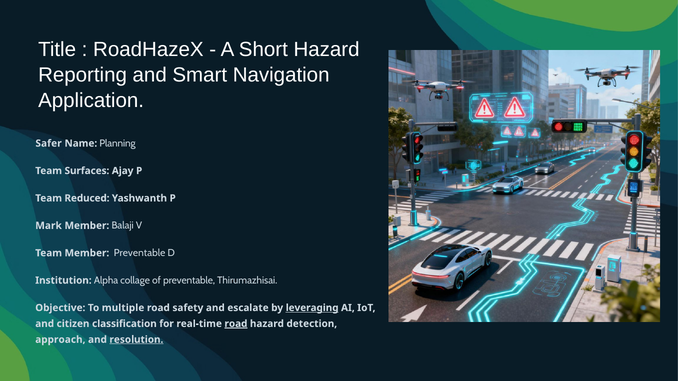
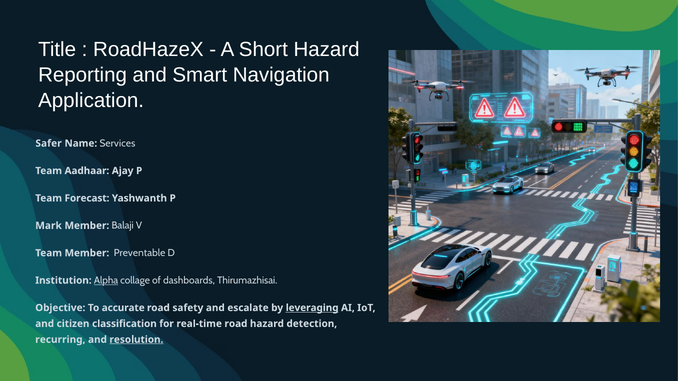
Planning: Planning -> Services (117, 143)
Surfaces: Surfaces -> Aadhaar (87, 171)
Reduced: Reduced -> Forecast (87, 198)
Alpha underline: none -> present (106, 281)
of preventable: preventable -> dashboards (189, 281)
multiple: multiple -> accurate (123, 308)
road underline: present -> none (236, 324)
approach: approach -> recurring (60, 340)
